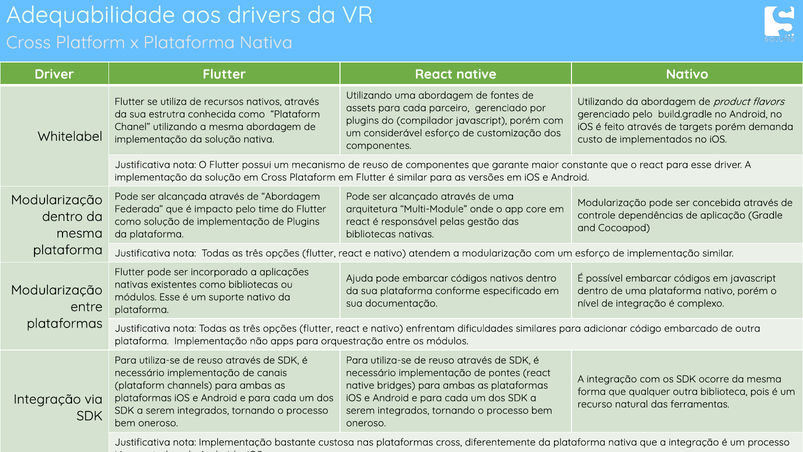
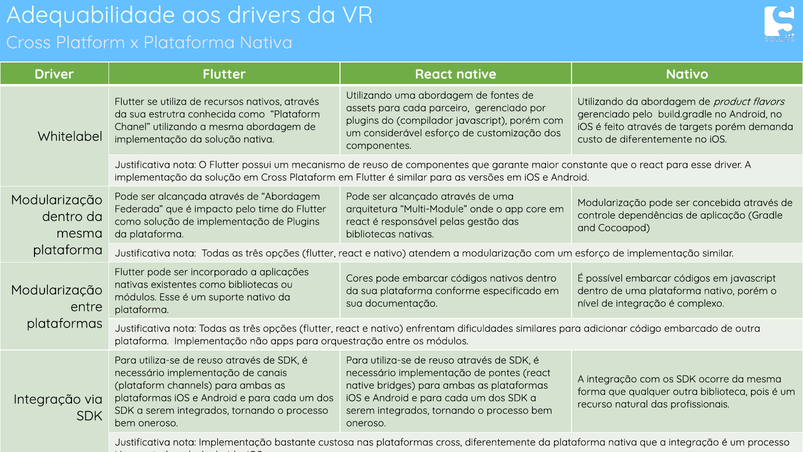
de implementados: implementados -> diferentemente (656, 139)
Ajuda: Ajuda -> Cores (360, 278)
ferramentas: ferramentas -> profissionais (700, 404)
